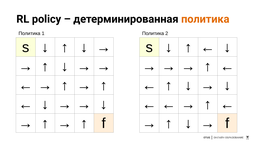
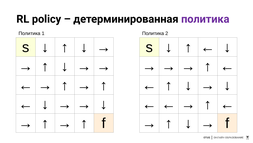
политика colour: orange -> purple (205, 19)
